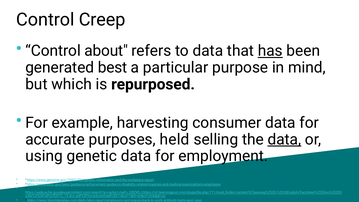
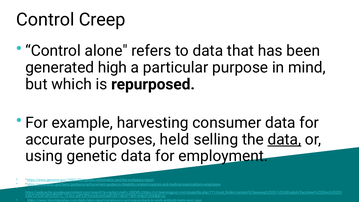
about: about -> alone (106, 51)
has underline: present -> none (270, 51)
best: best -> high (112, 68)
